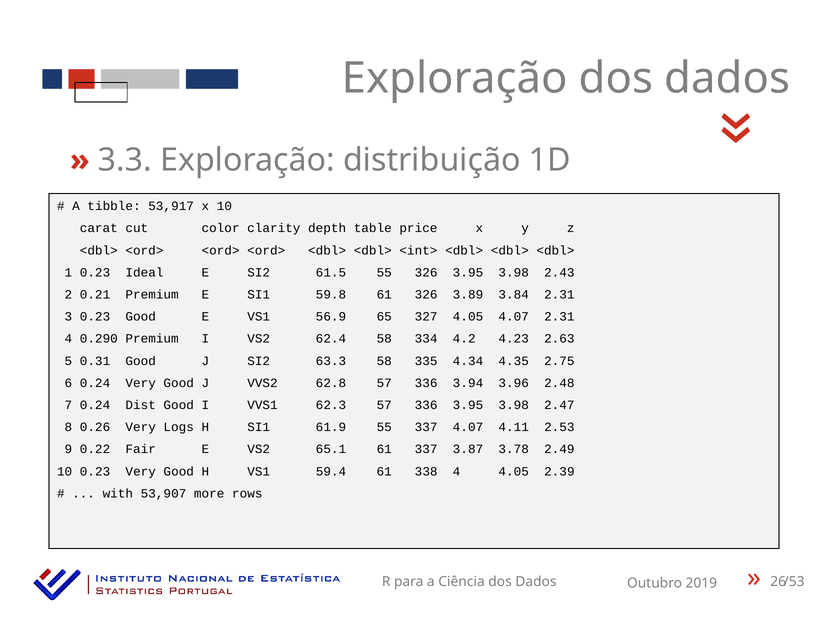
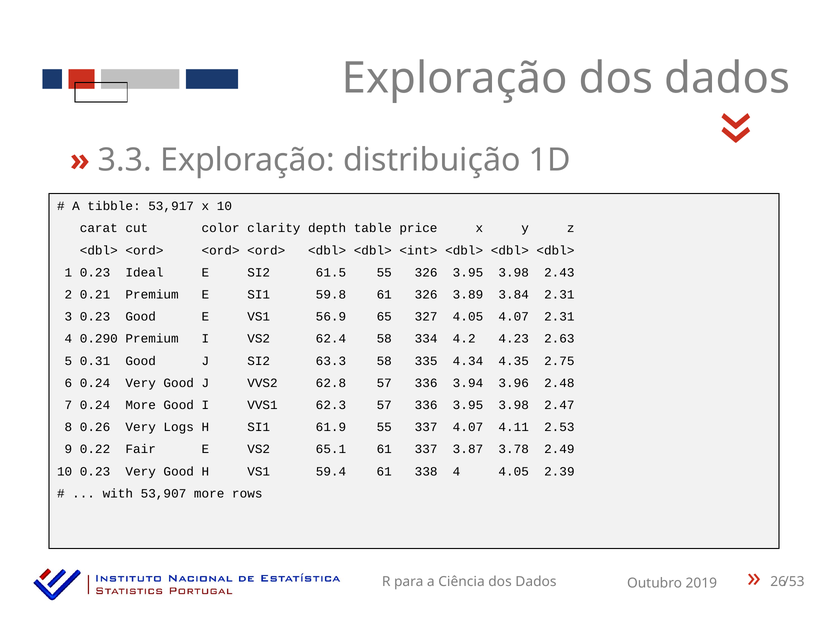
0.24 Dist: Dist -> More (141, 405)
